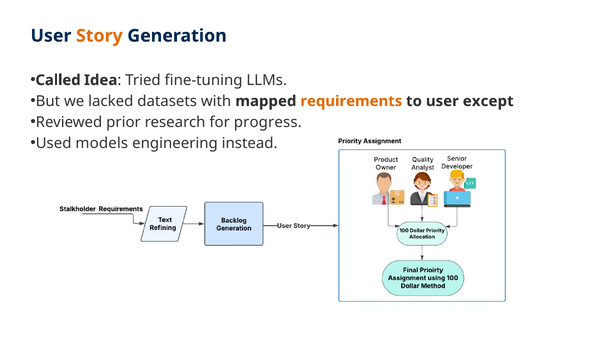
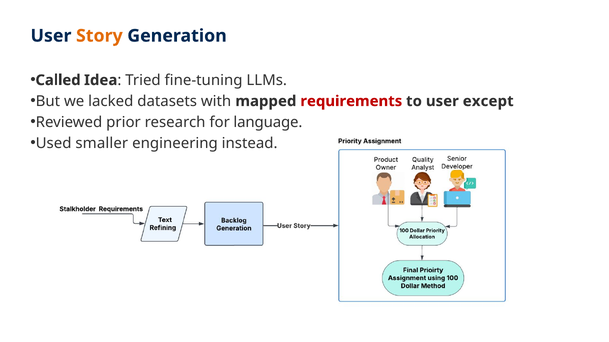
requirements colour: orange -> red (351, 101)
progress: progress -> language (268, 122)
models: models -> smaller (102, 143)
